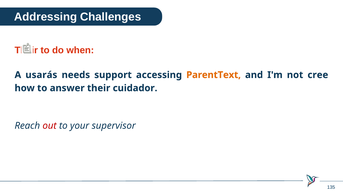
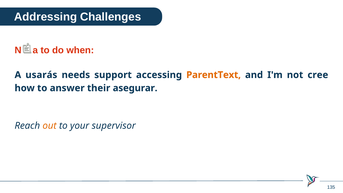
Their: Their -> Nada (26, 50)
cuidador: cuidador -> asegurar (135, 88)
out colour: red -> orange (50, 126)
